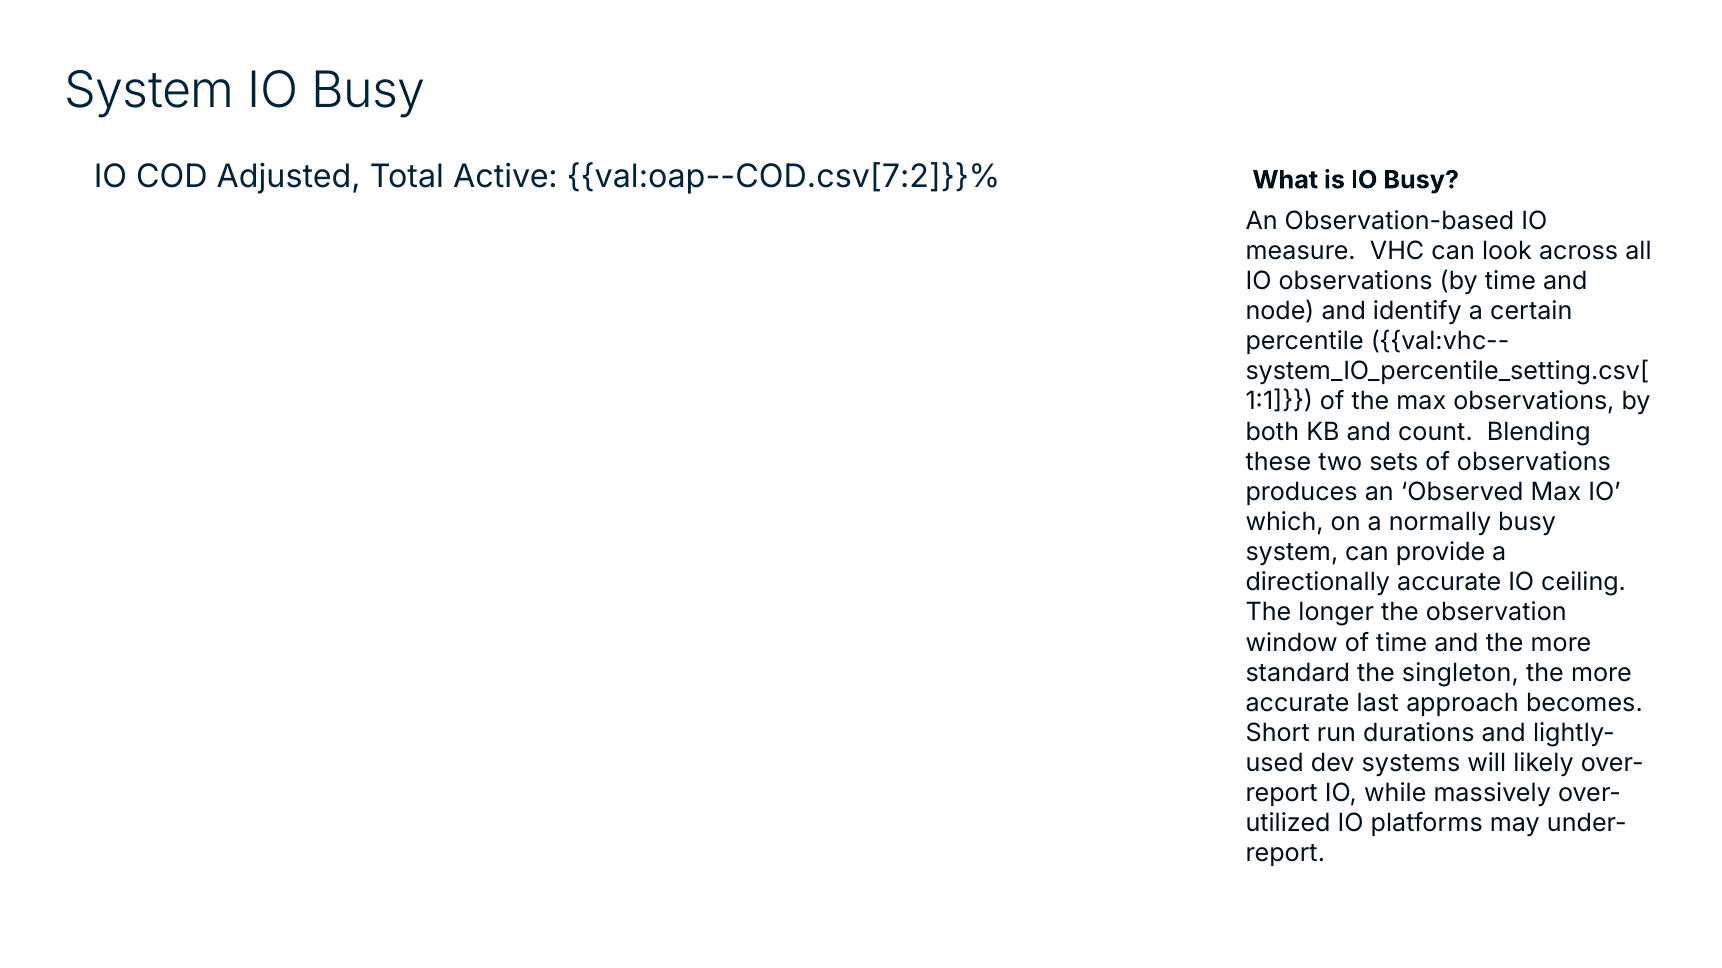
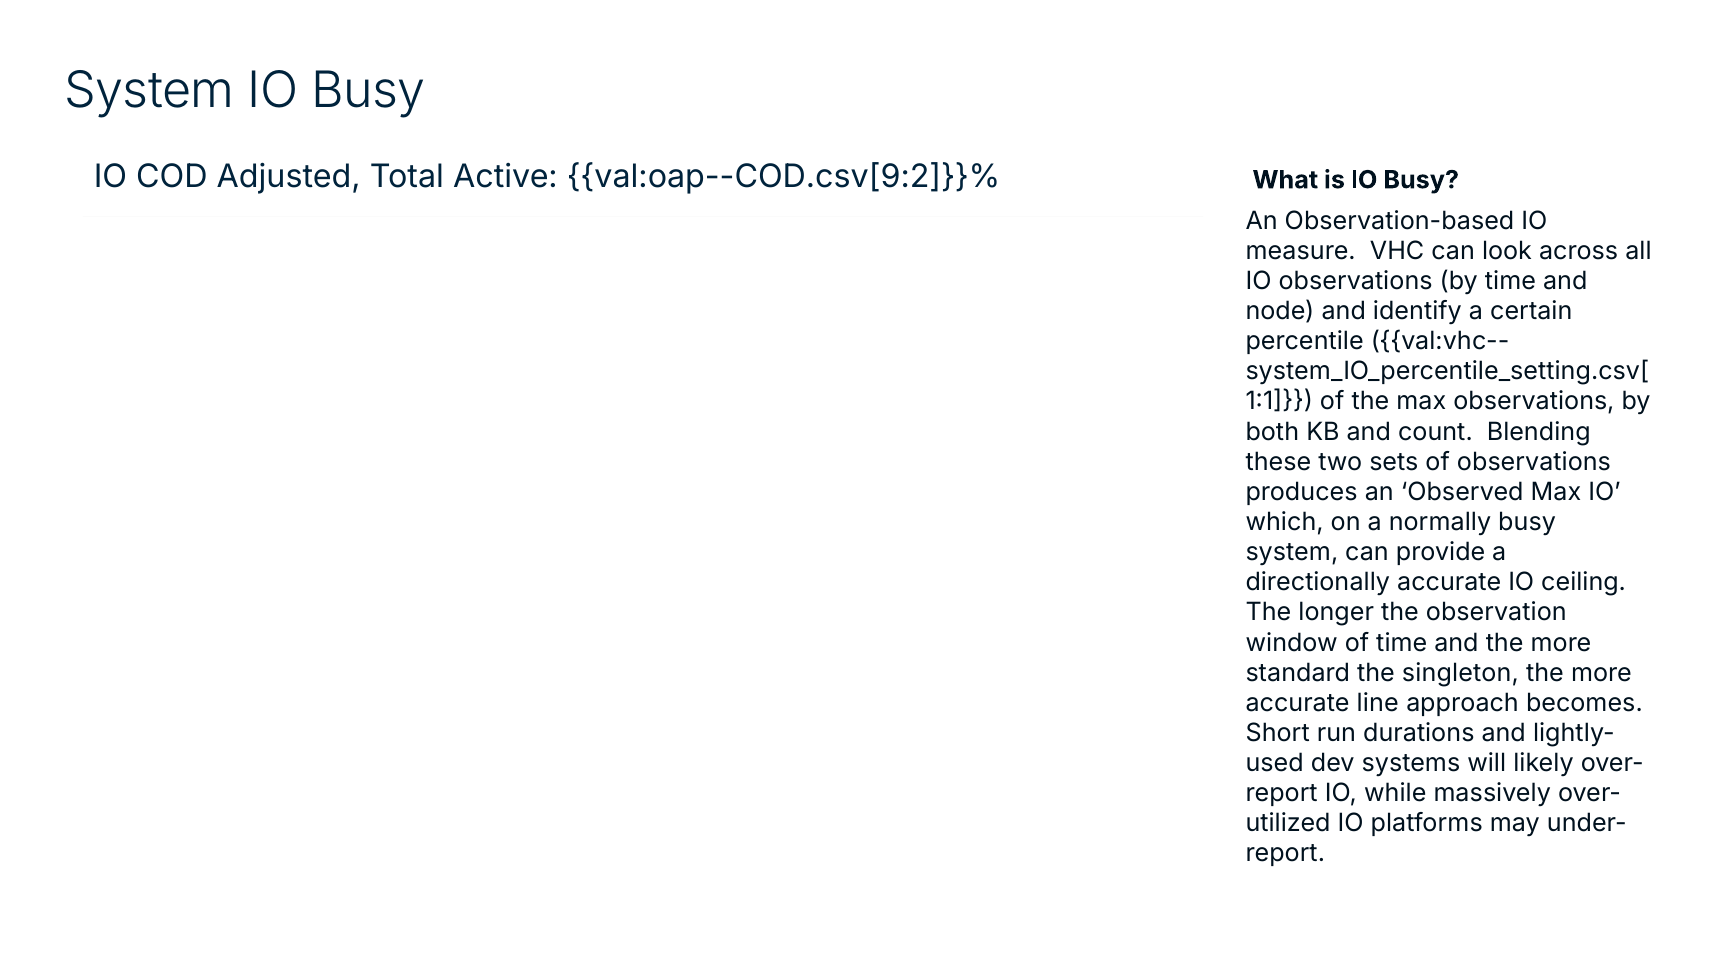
val:oap--COD.csv[7:2]}}%: val:oap--COD.csv[7:2]}}% -> val:oap--COD.csv[9:2]}}% (784, 177)
last: last -> line (1378, 703)
